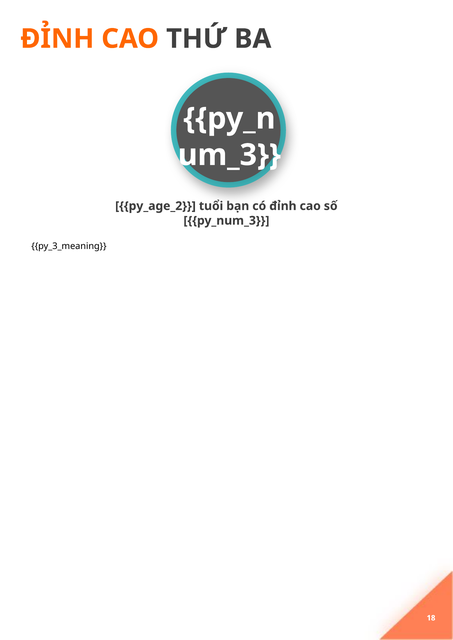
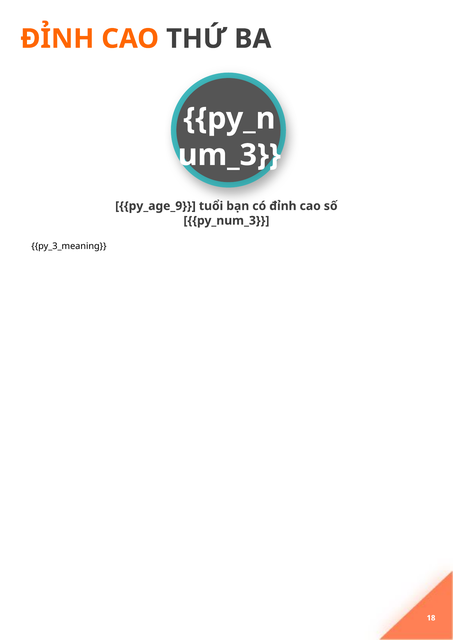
py_age_2: py_age_2 -> py_age_9 (155, 206)
